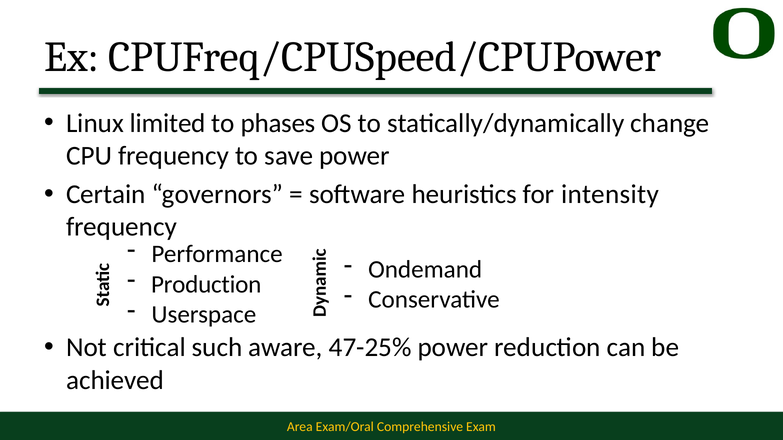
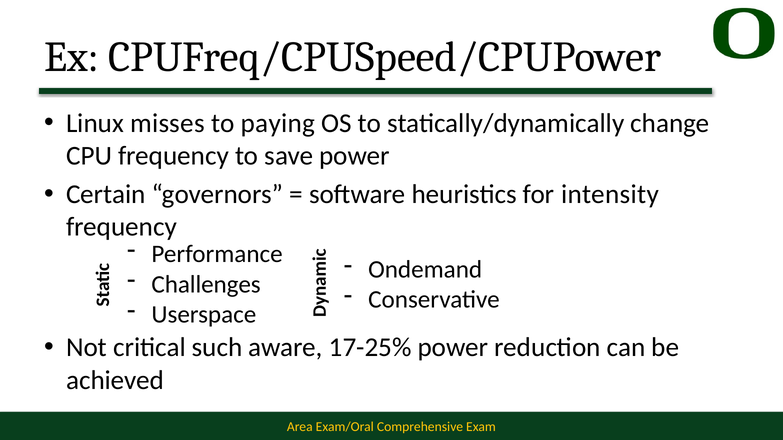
limited: limited -> misses (167, 123)
phases: phases -> paying (278, 123)
Production: Production -> Challenges (206, 284)
47-25%: 47-25% -> 17-25% (370, 348)
